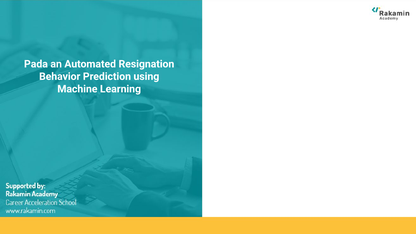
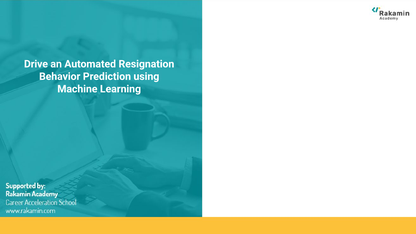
Pada: Pada -> Drive (36, 64)
